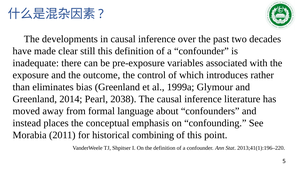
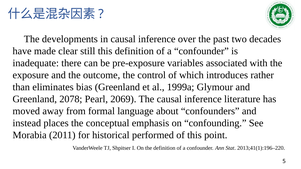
2014: 2014 -> 2078 (71, 99)
2038: 2038 -> 2069 (123, 99)
combining: combining -> performed (153, 135)
